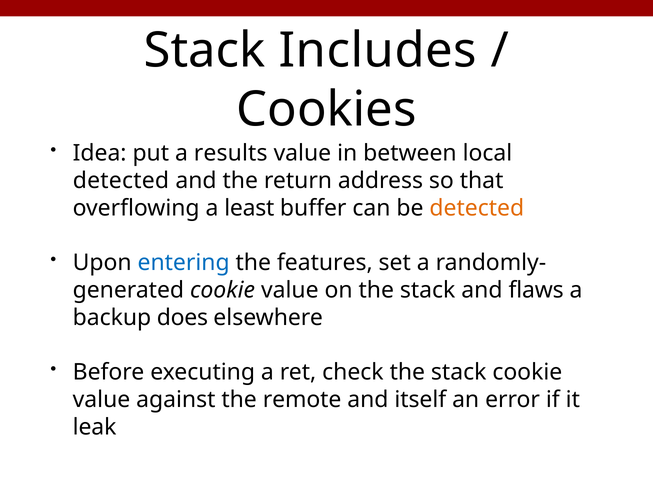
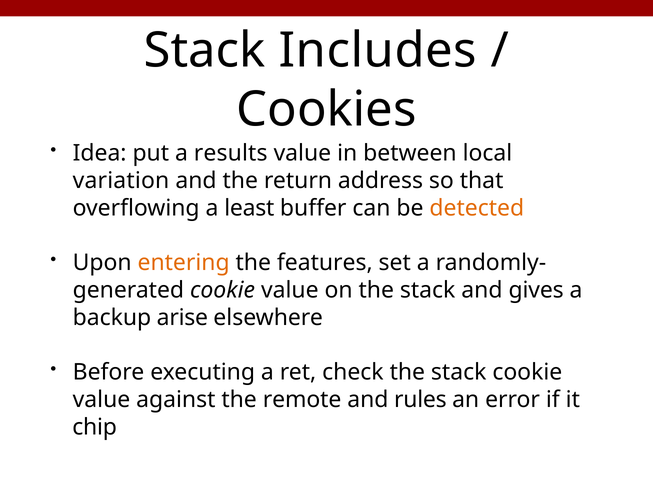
detected: detected -> variation (121, 181)
entering colour: blue -> orange (184, 263)
flaws: flaws -> gives (536, 290)
does: does -> arise (182, 318)
itself: itself -> rules (420, 400)
leak: leak -> chip (95, 427)
